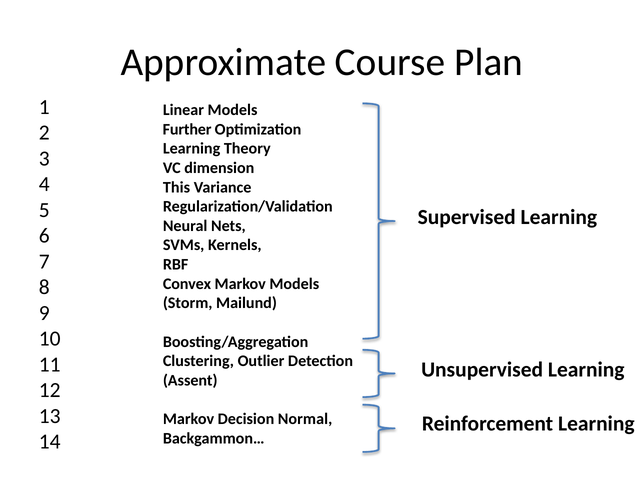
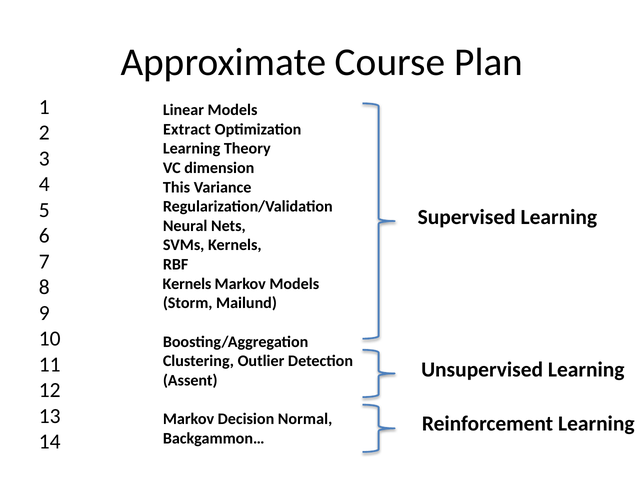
Further: Further -> Extract (187, 129)
Convex: Convex -> Kernels (187, 284)
